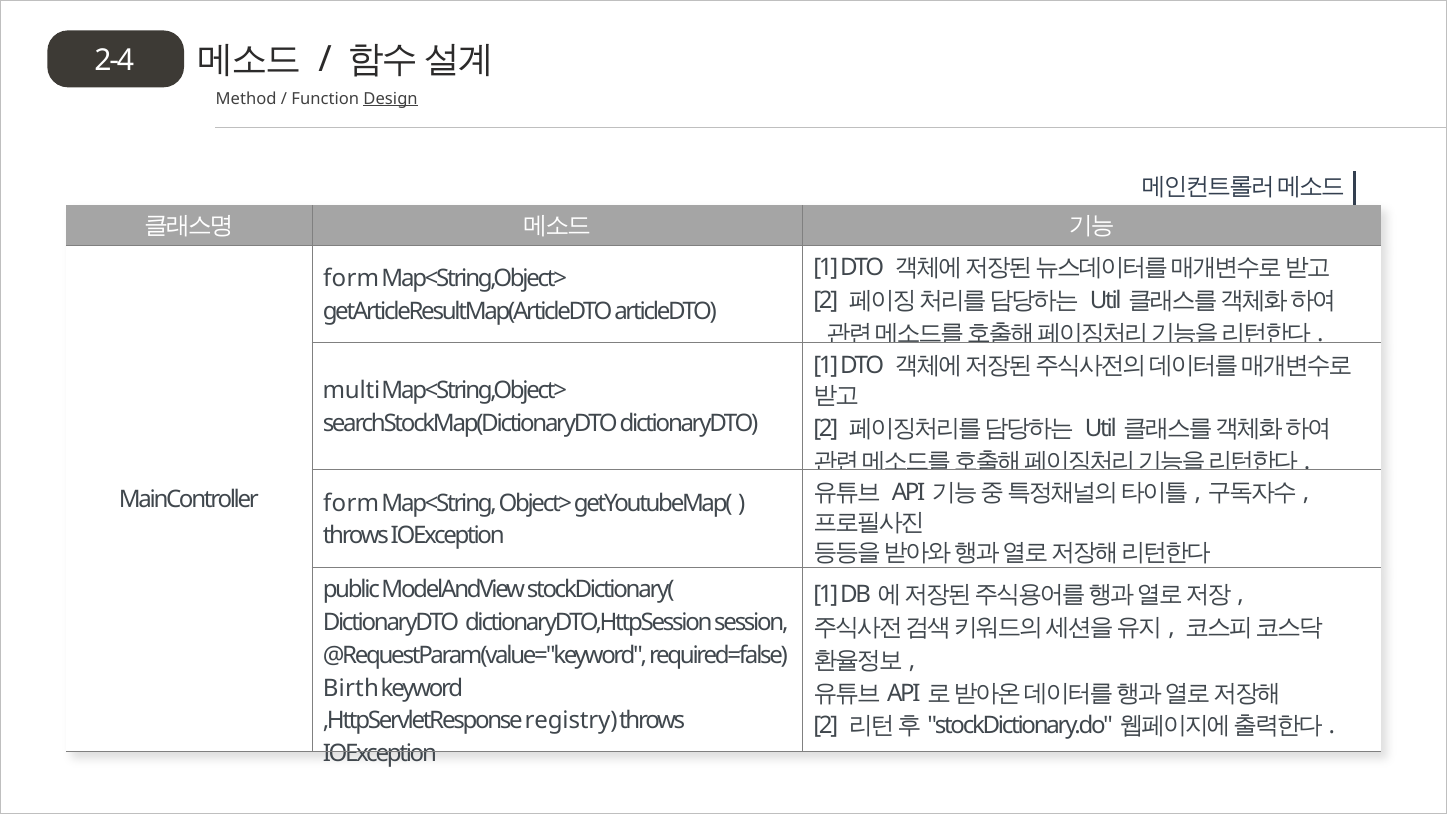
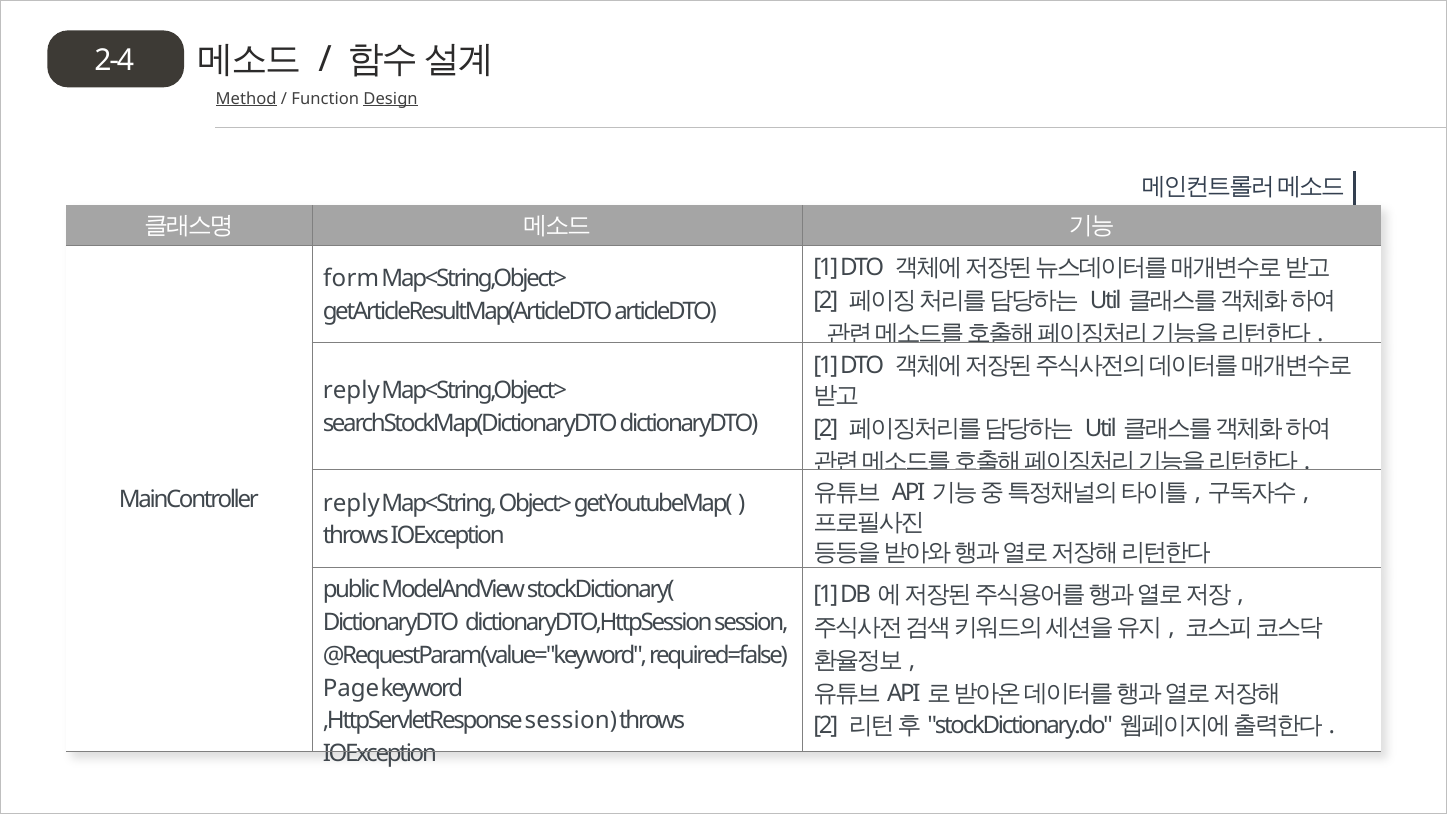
Method underline: none -> present (246, 99)
multi: multi -> reply (351, 391)
form: form -> reply (351, 503)
Birth: Birth -> Page (351, 688)
,HttpServletResponse registry: registry -> session (571, 721)
